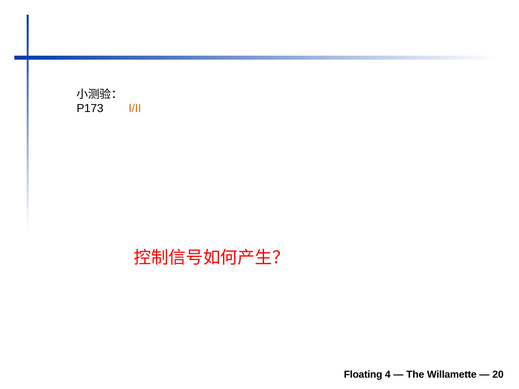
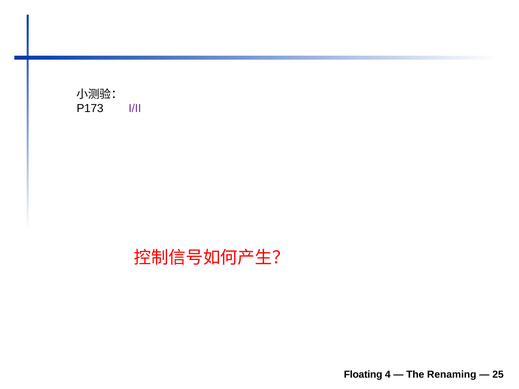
I/II colour: orange -> purple (135, 108)
Willamette: Willamette -> Renaming (452, 375)
20: 20 -> 25 (498, 375)
